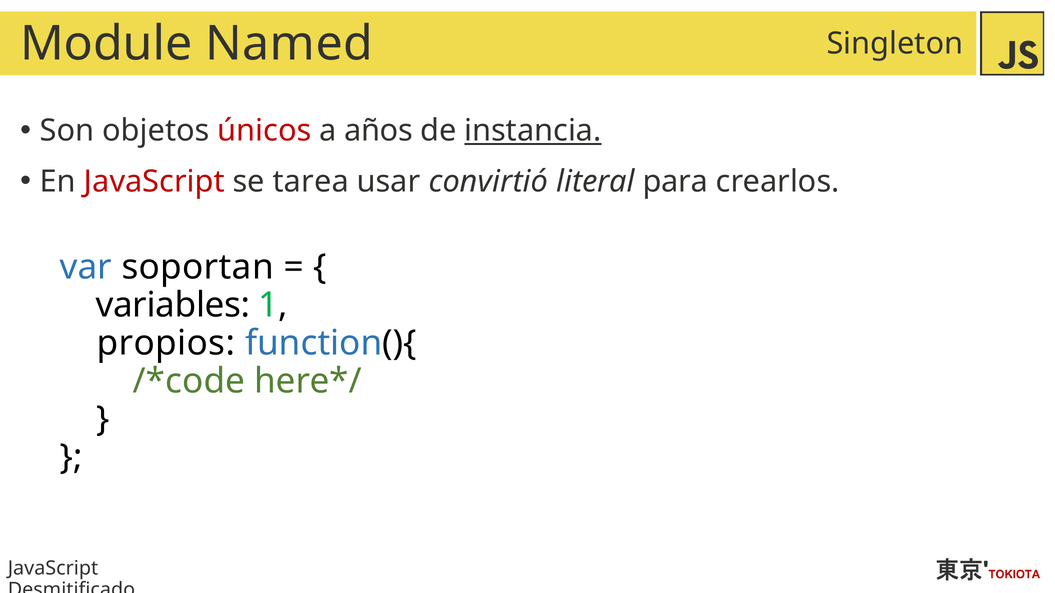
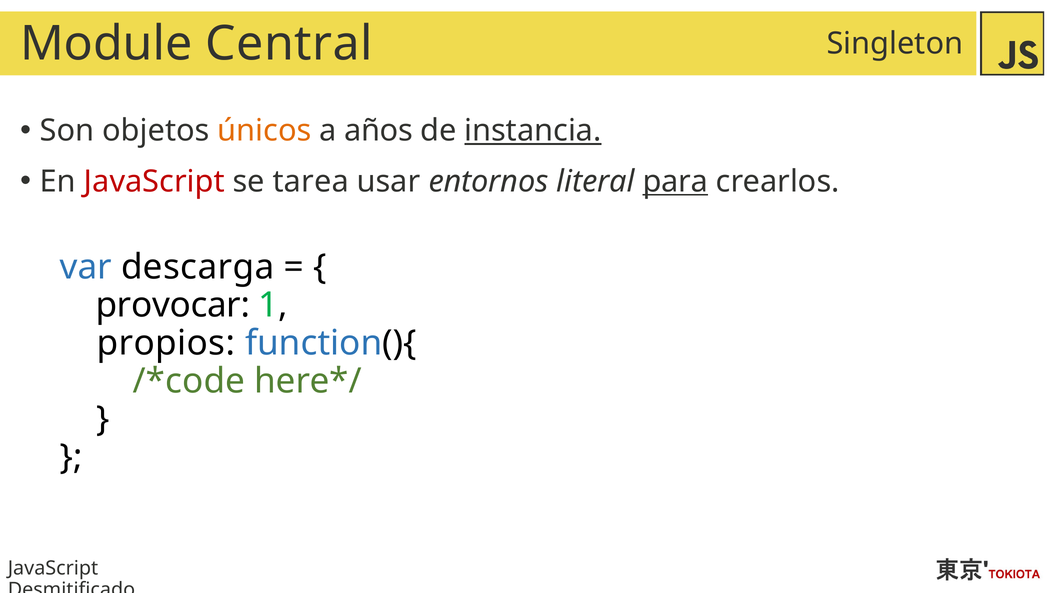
Named: Named -> Central (289, 44)
únicos colour: red -> orange (264, 131)
convirtió: convirtió -> entornos (488, 182)
para underline: none -> present (675, 182)
soportan: soportan -> descarga (198, 267)
variables: variables -> provocar (173, 305)
